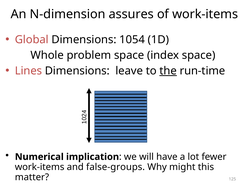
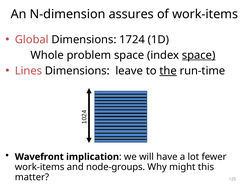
1054: 1054 -> 1724 (132, 40)
space underline: none -> present (199, 55)
Numerical: Numerical -> Wavefront (39, 157)
false-groups: false-groups -> node-groups (116, 167)
